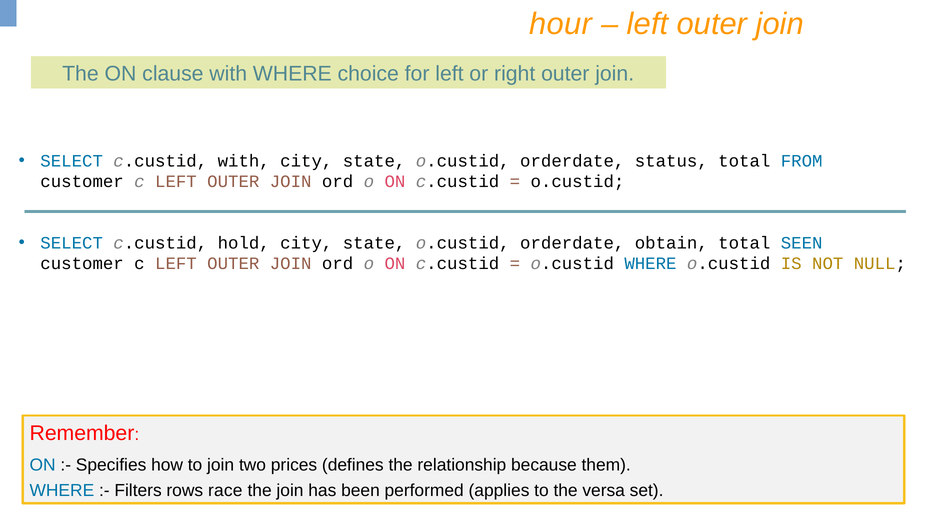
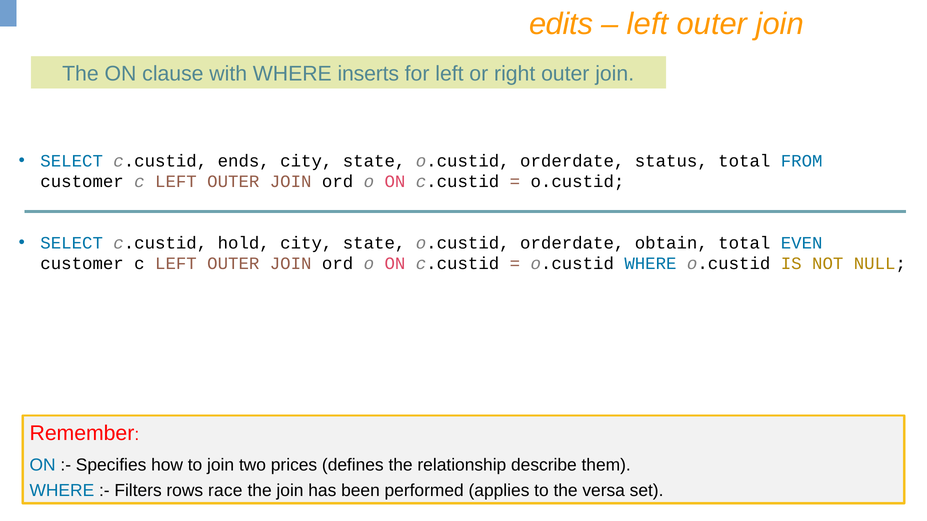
hour: hour -> edits (561, 24)
choice: choice -> inserts (368, 74)
c.custid with: with -> ends (244, 161)
SEEN: SEEN -> EVEN (802, 243)
because: because -> describe (544, 466)
